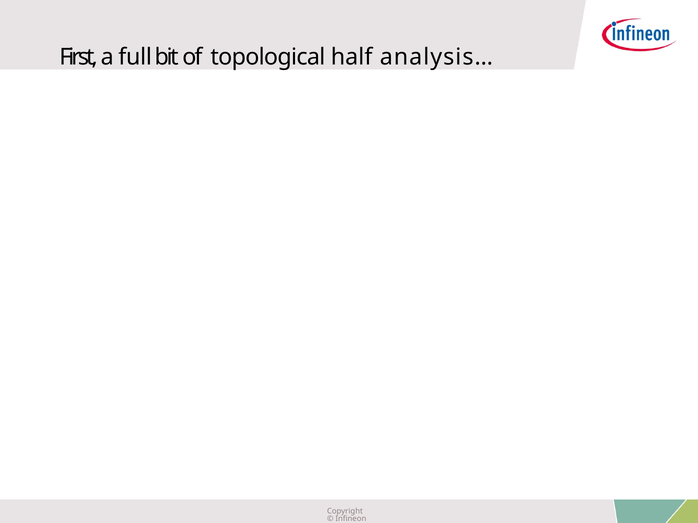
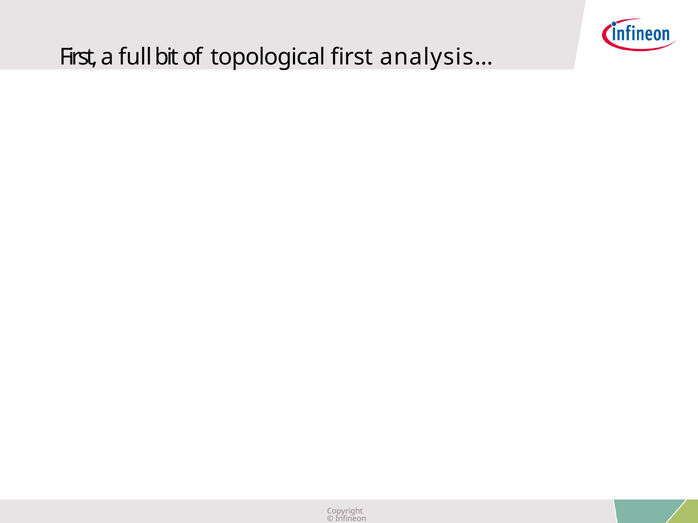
topological half: half -> first (352, 57)
